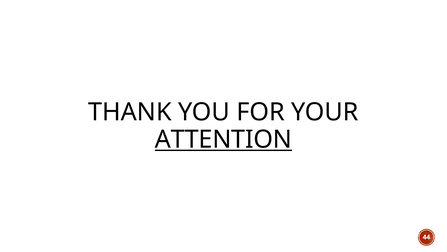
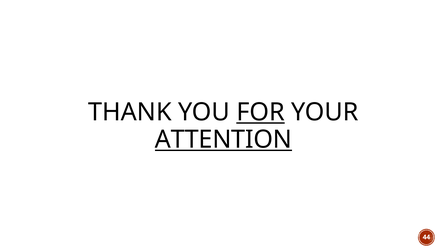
FOR underline: none -> present (261, 112)
